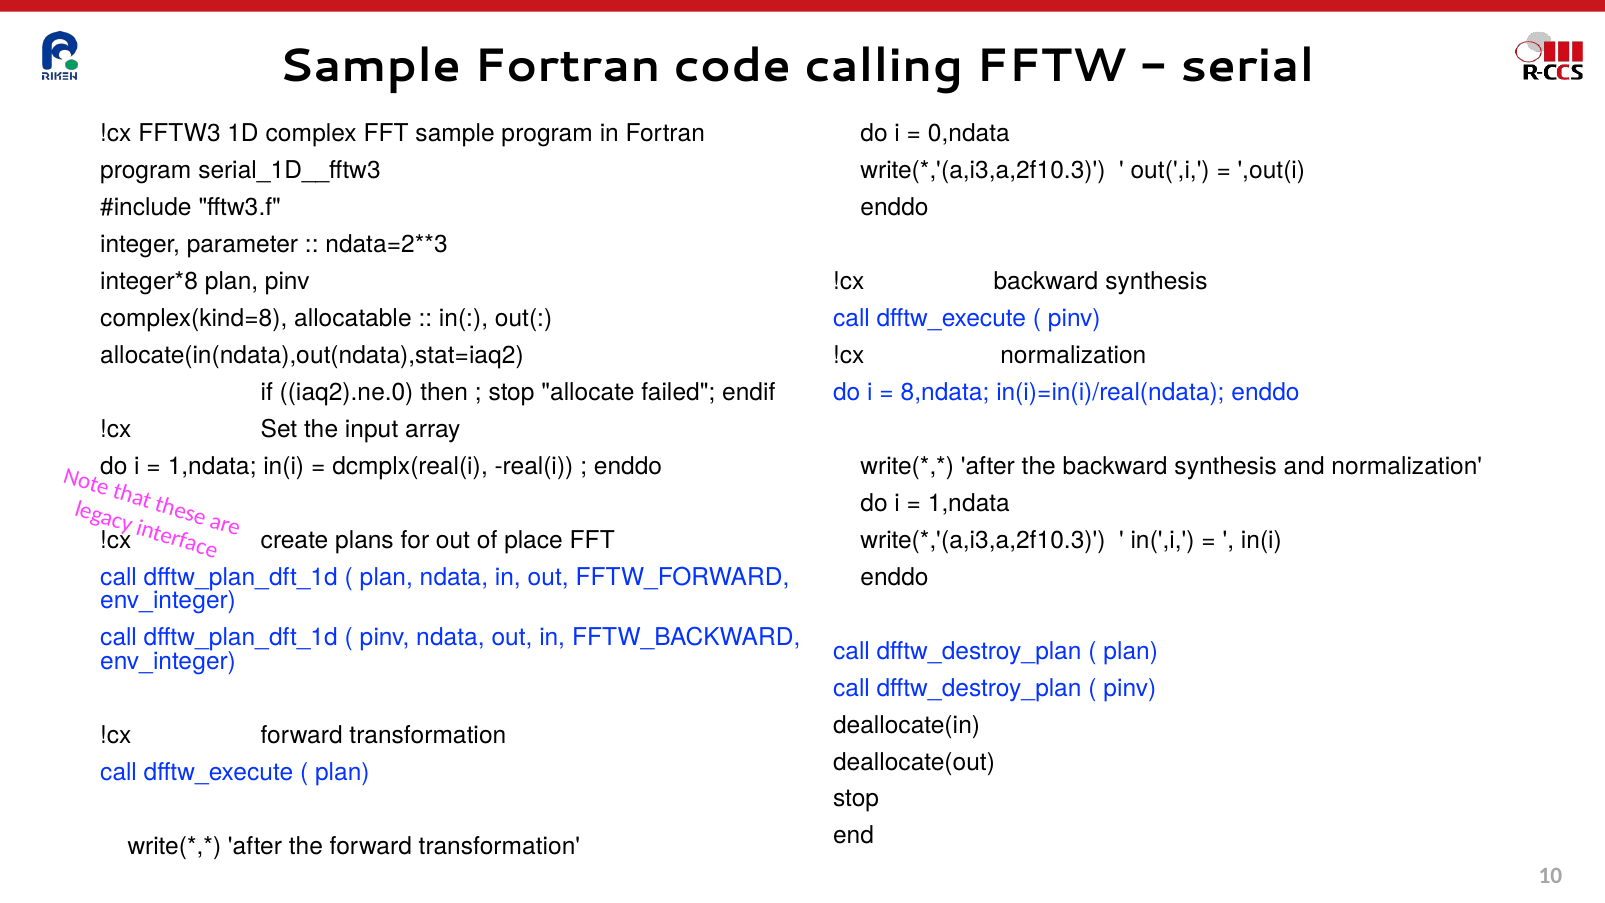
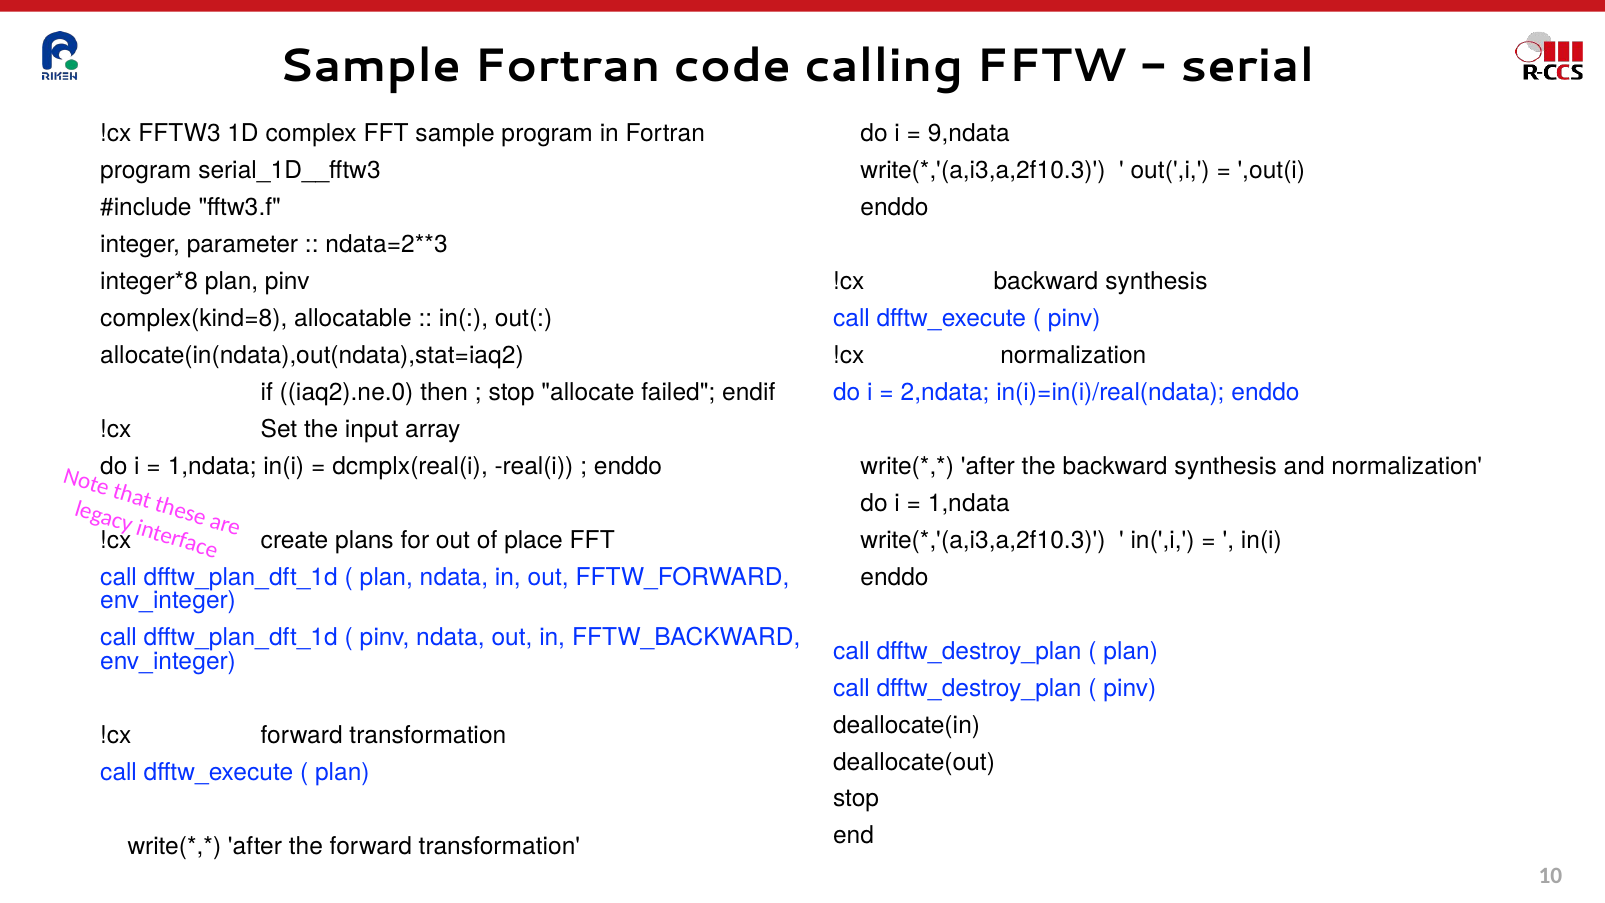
0,ndata: 0,ndata -> 9,ndata (969, 134)
8,ndata: 8,ndata -> 2,ndata (945, 392)
